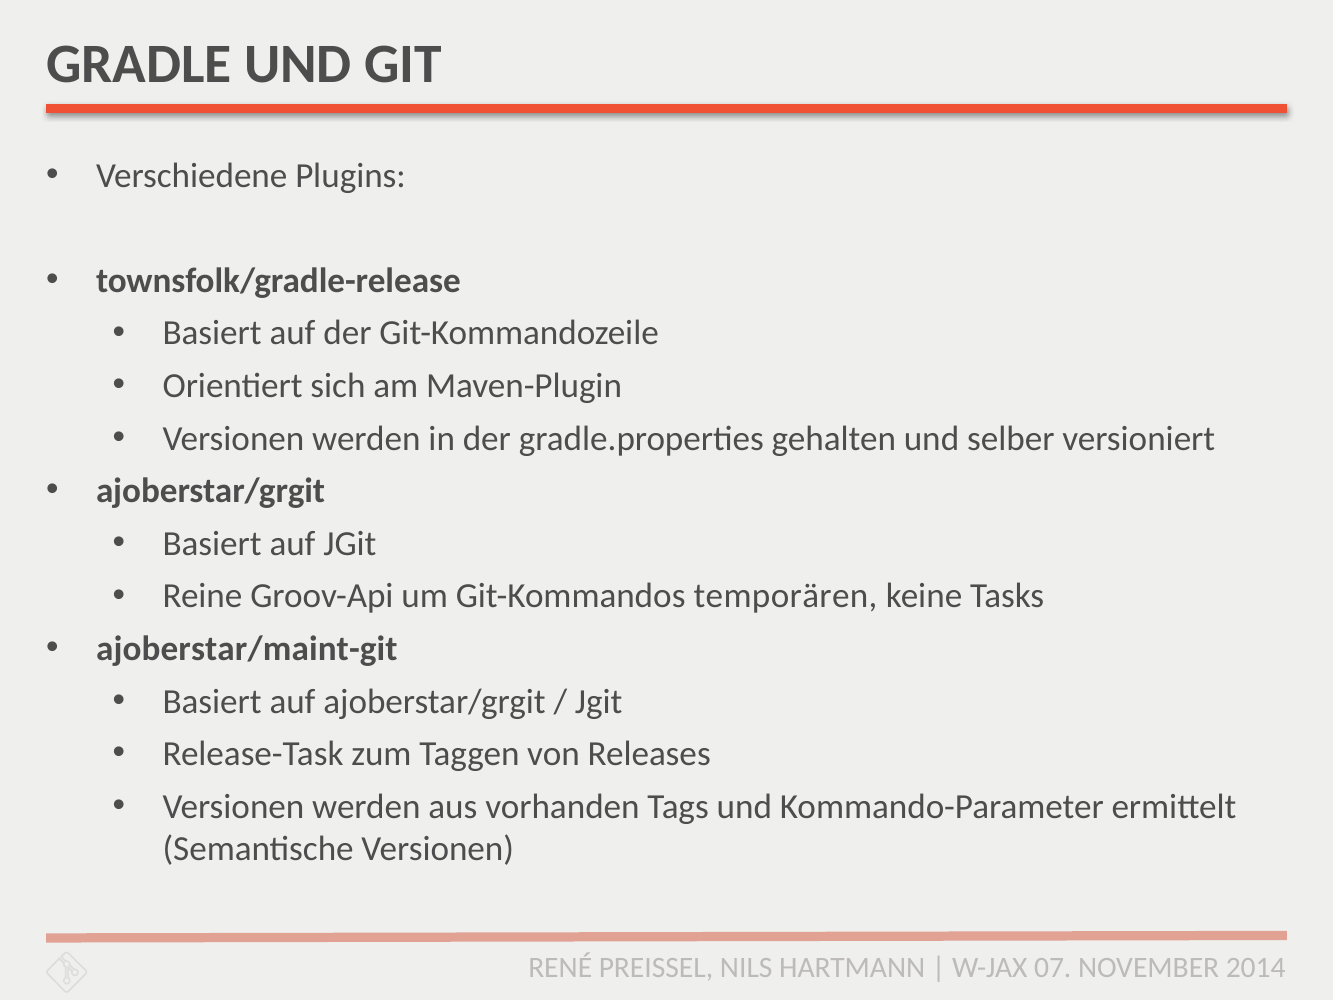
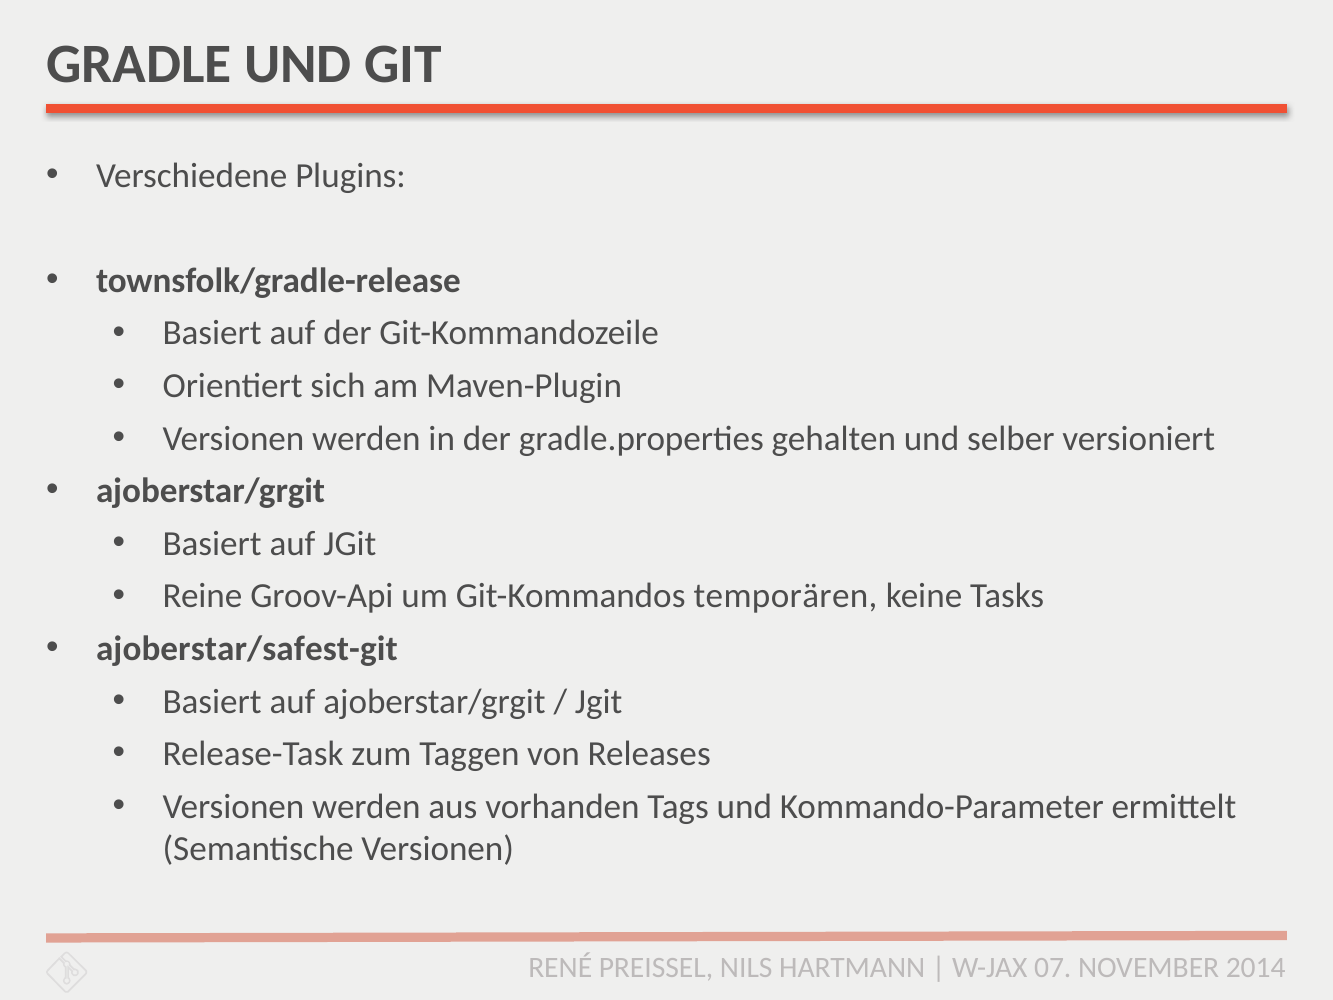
ajoberstar/maint-git: ajoberstar/maint-git -> ajoberstar/safest-git (247, 649)
